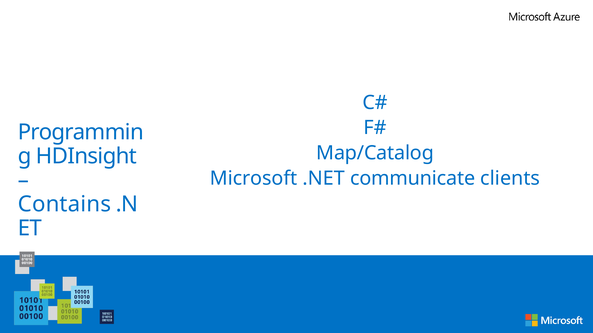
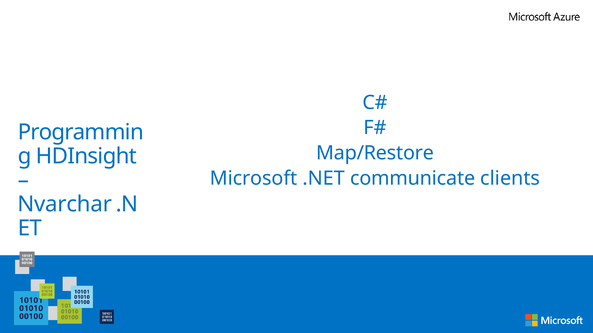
Map/Catalog: Map/Catalog -> Map/Restore (375, 153)
Contains: Contains -> Nvarchar (65, 205)
